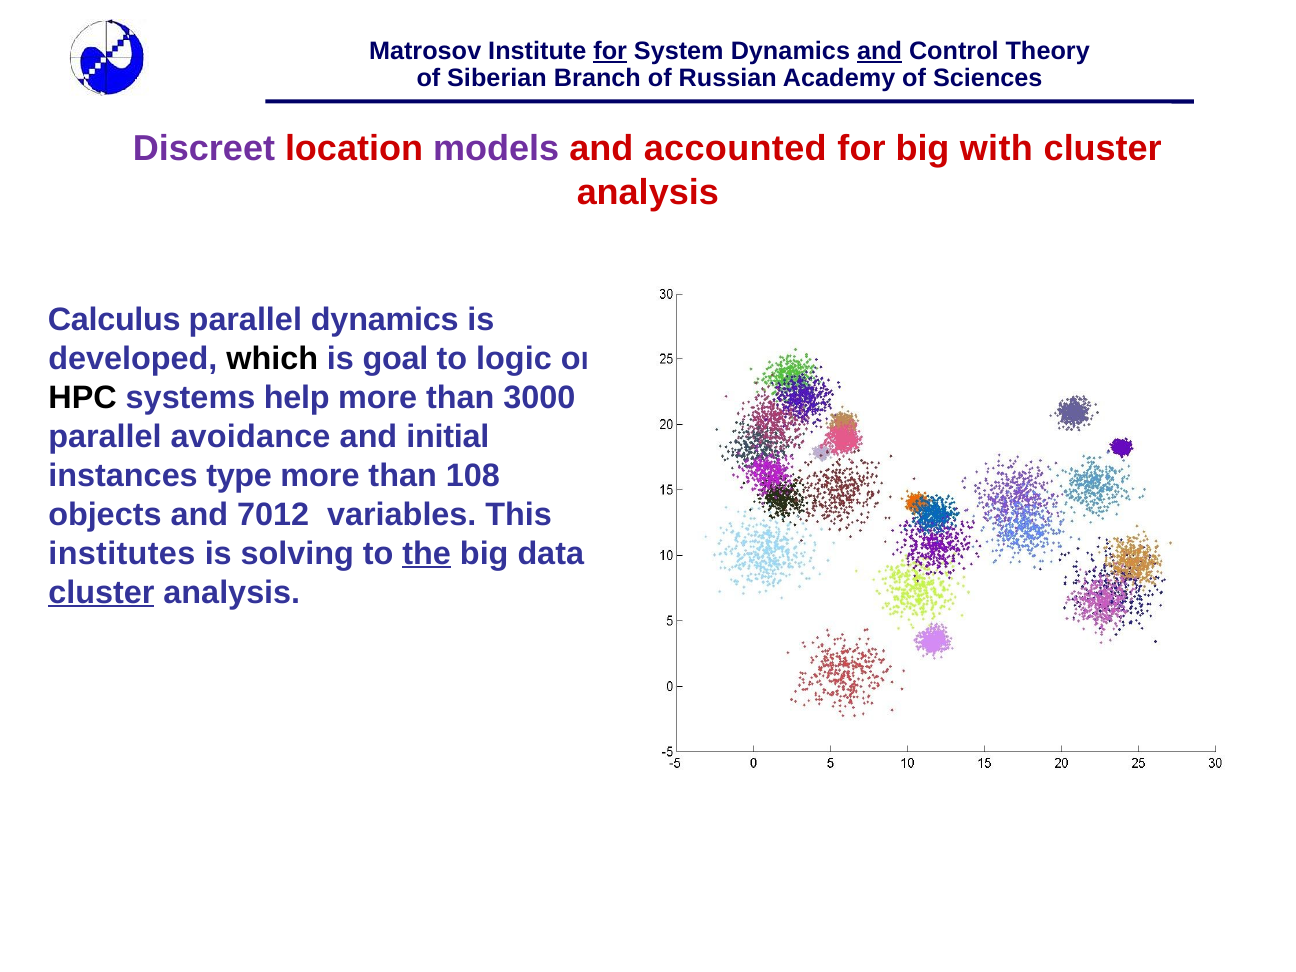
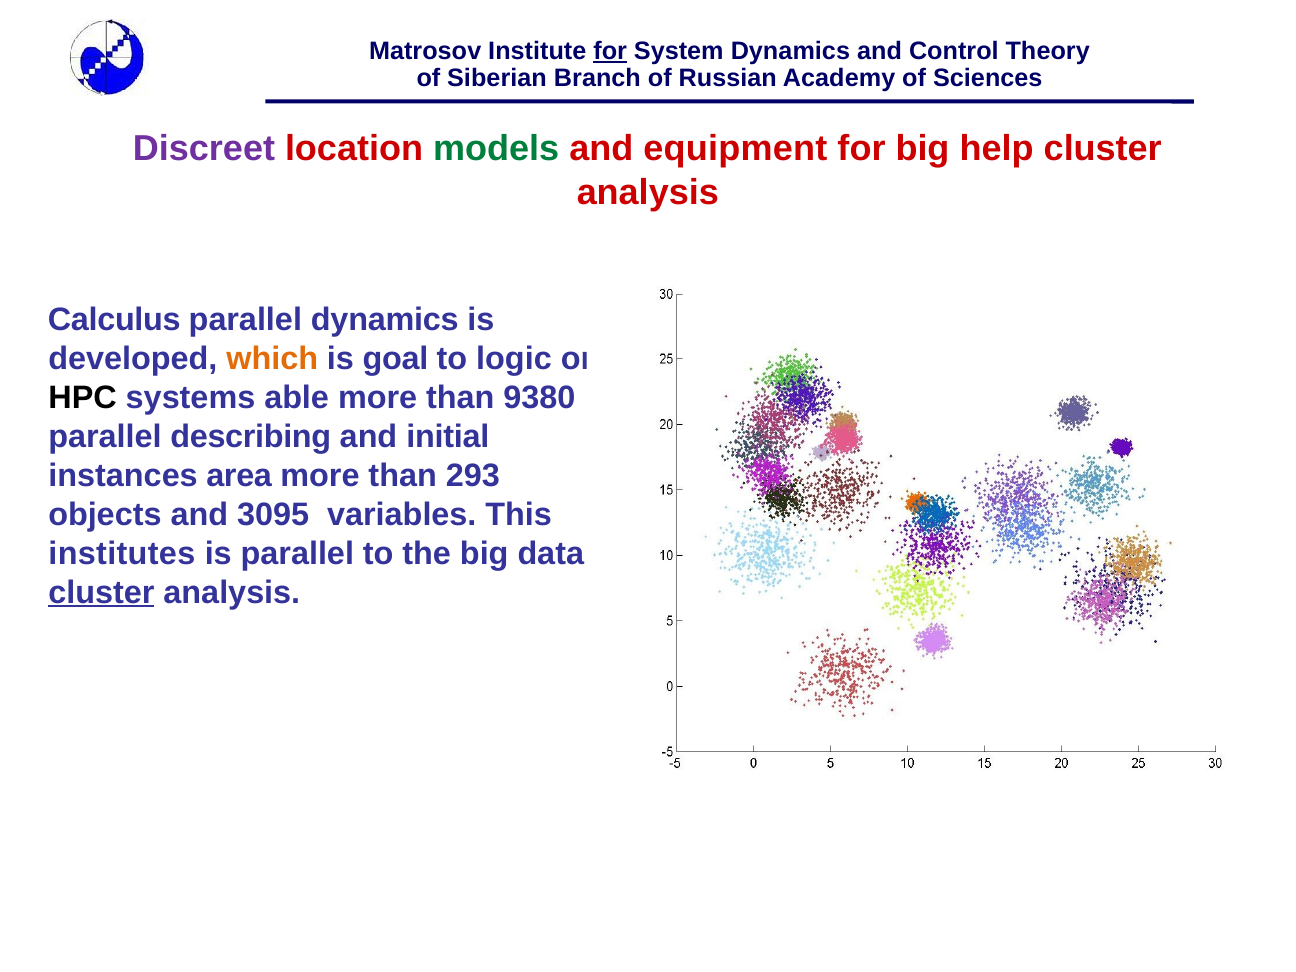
and underline: present -> none (879, 51)
models colour: purple -> green (496, 149)
accounted: accounted -> equipment (735, 149)
with: with -> help (997, 149)
which colour: black -> orange (272, 359)
help: help -> able (297, 398)
3000: 3000 -> 9380 (539, 398)
avoidance: avoidance -> describing (251, 437)
type: type -> area (239, 476)
108: 108 -> 293 (473, 476)
7012: 7012 -> 3095 (273, 515)
is solving: solving -> parallel (297, 553)
the underline: present -> none (427, 553)
